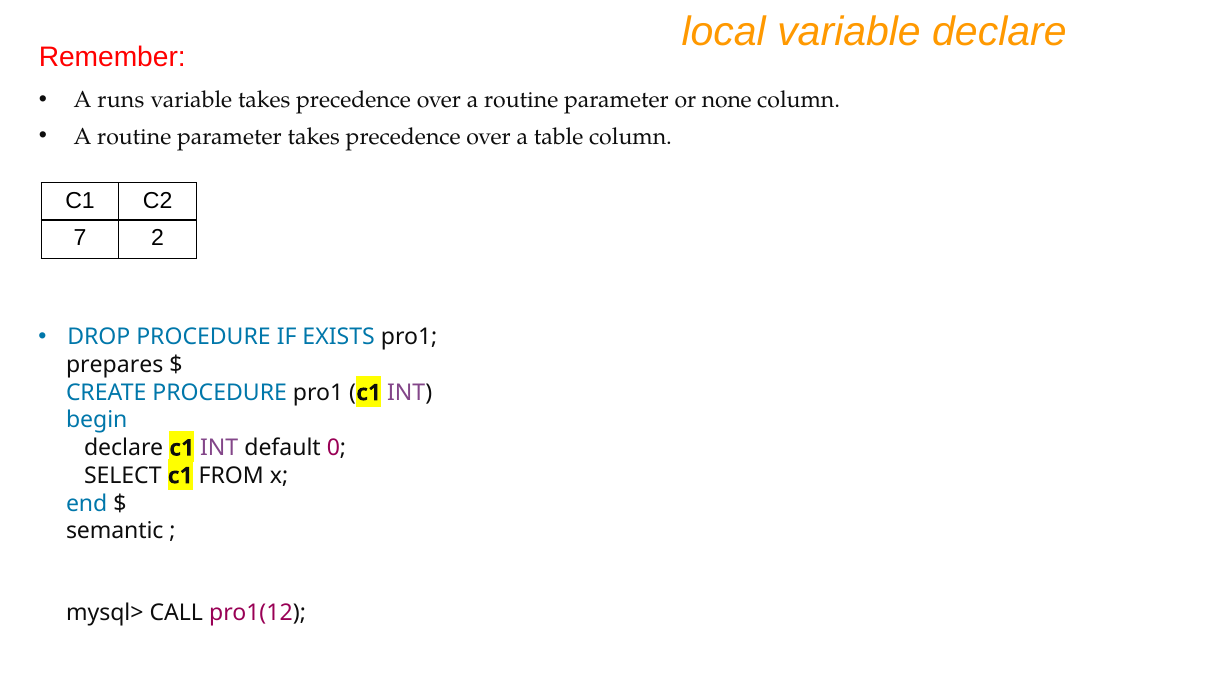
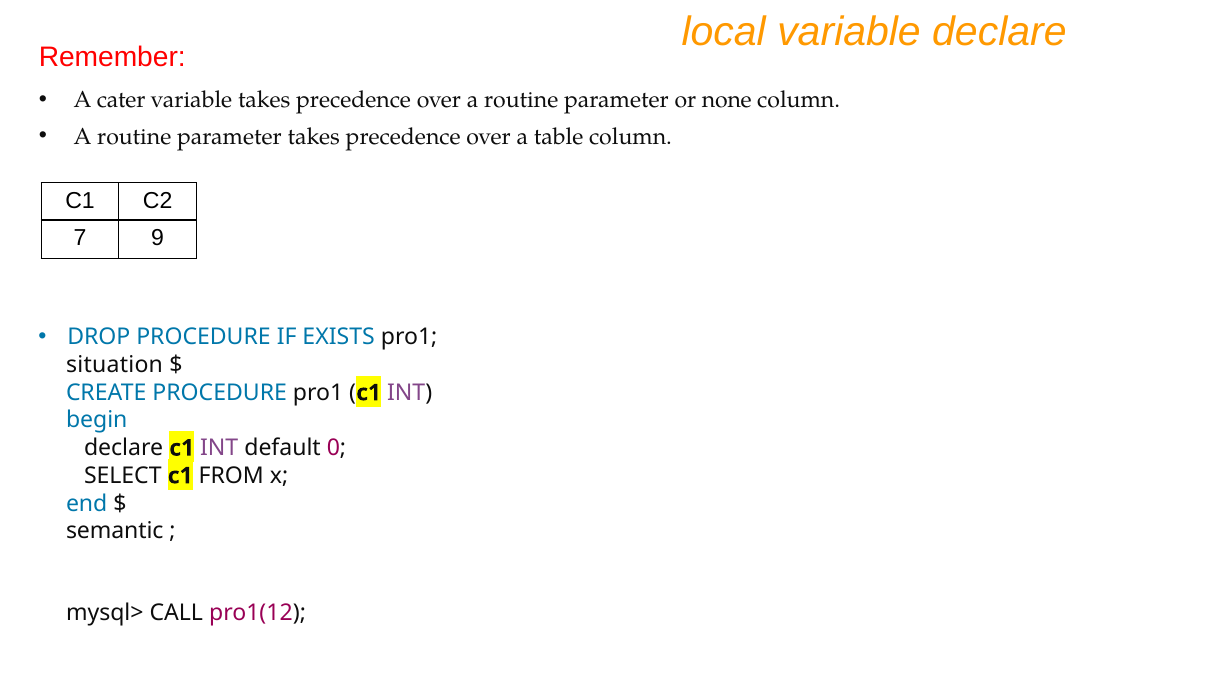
runs: runs -> cater (121, 100)
2: 2 -> 9 (158, 238)
prepares: prepares -> situation (115, 365)
